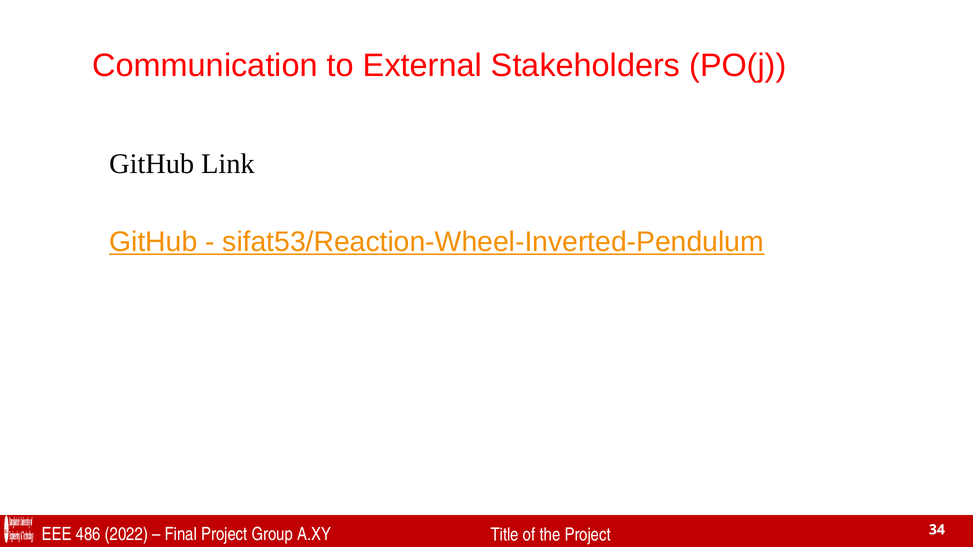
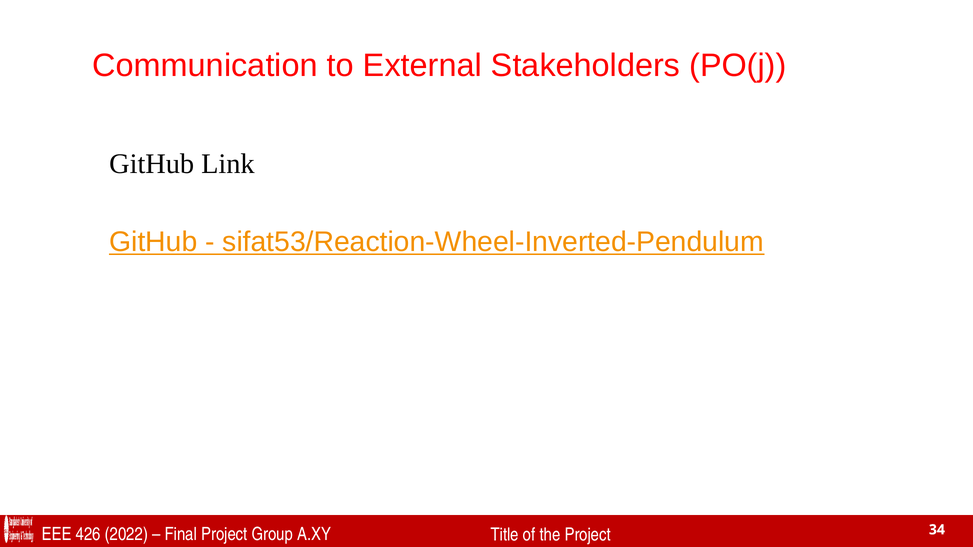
486: 486 -> 426 (88, 535)
